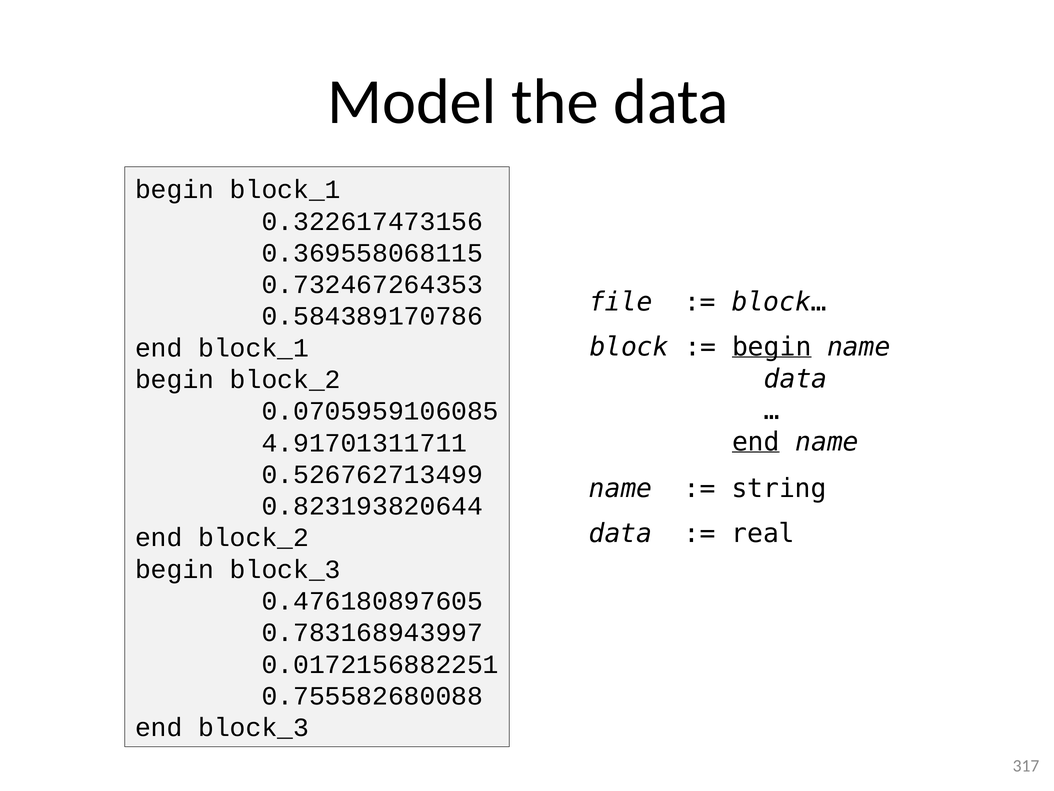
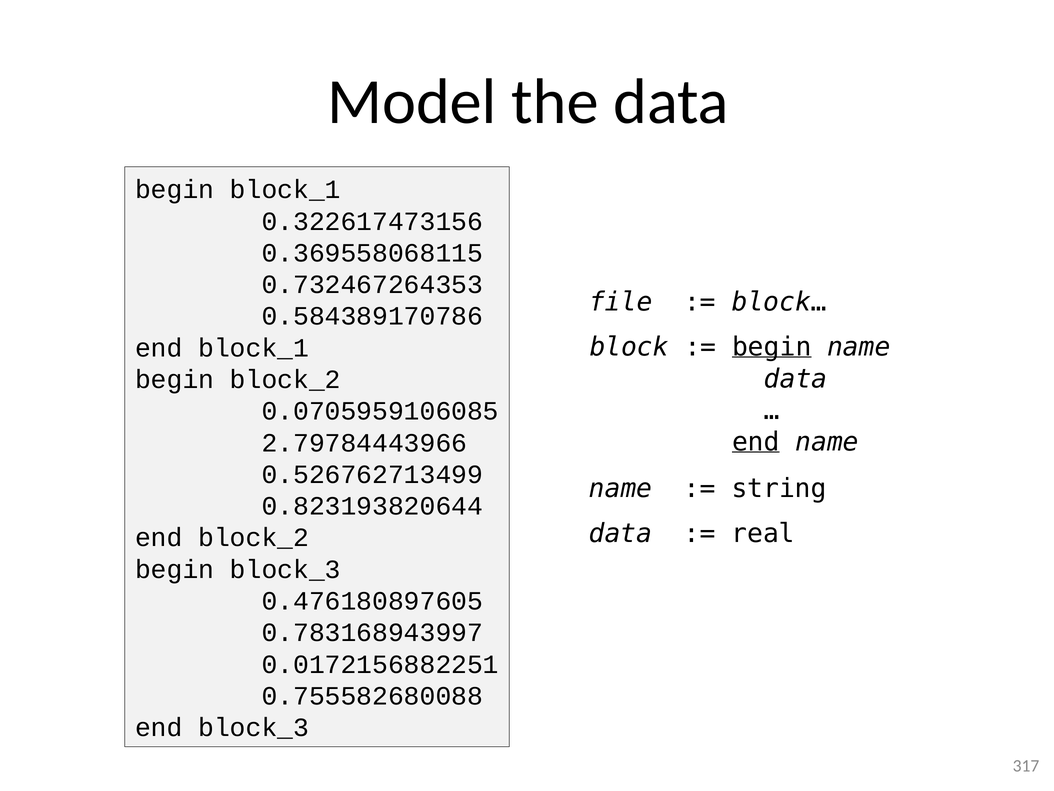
4.91701311711: 4.91701311711 -> 2.79784443966 (364, 443)
